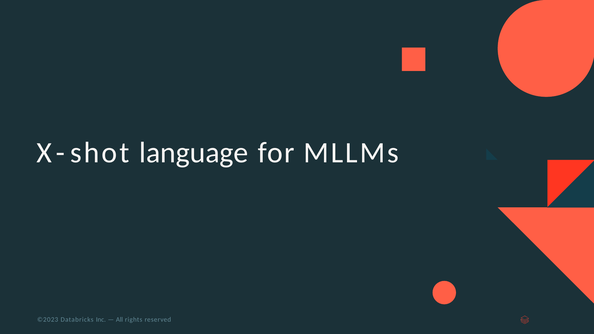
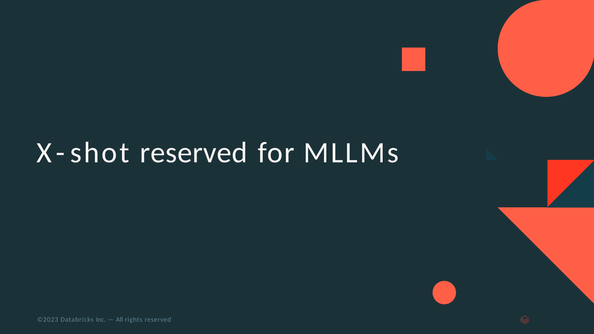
X-shot language: language -> reserved (194, 153)
